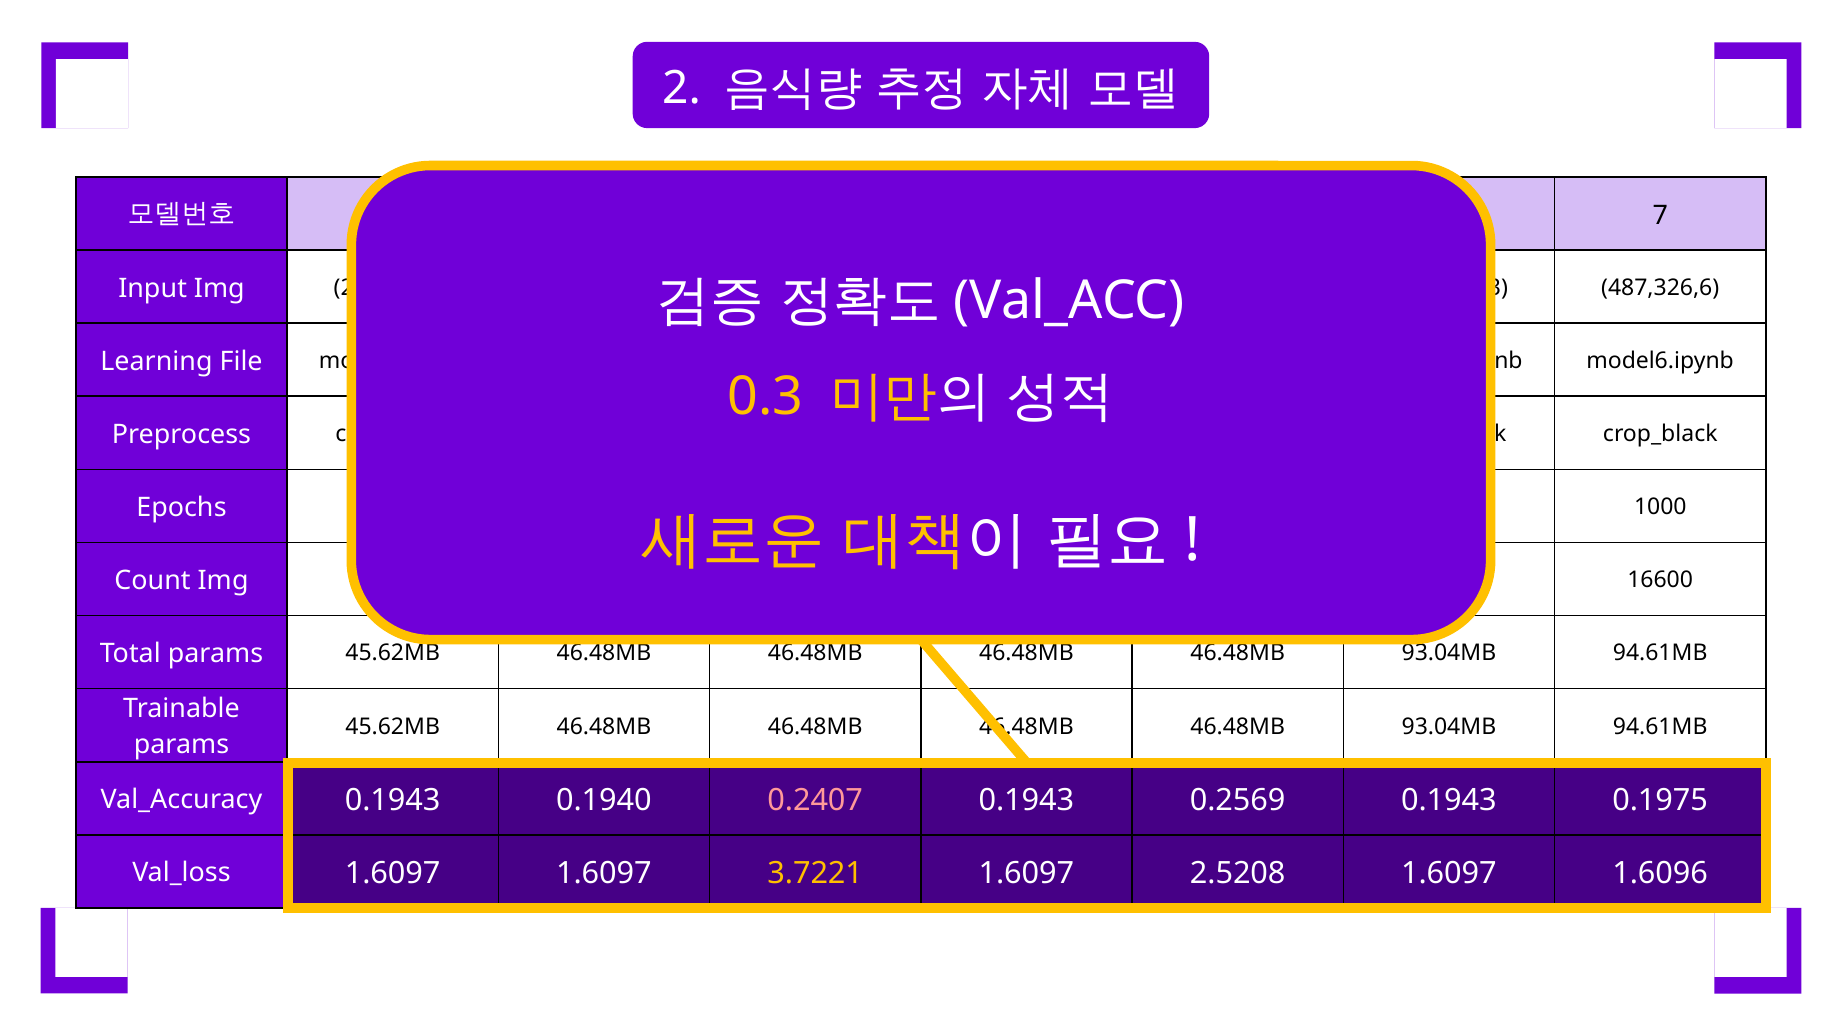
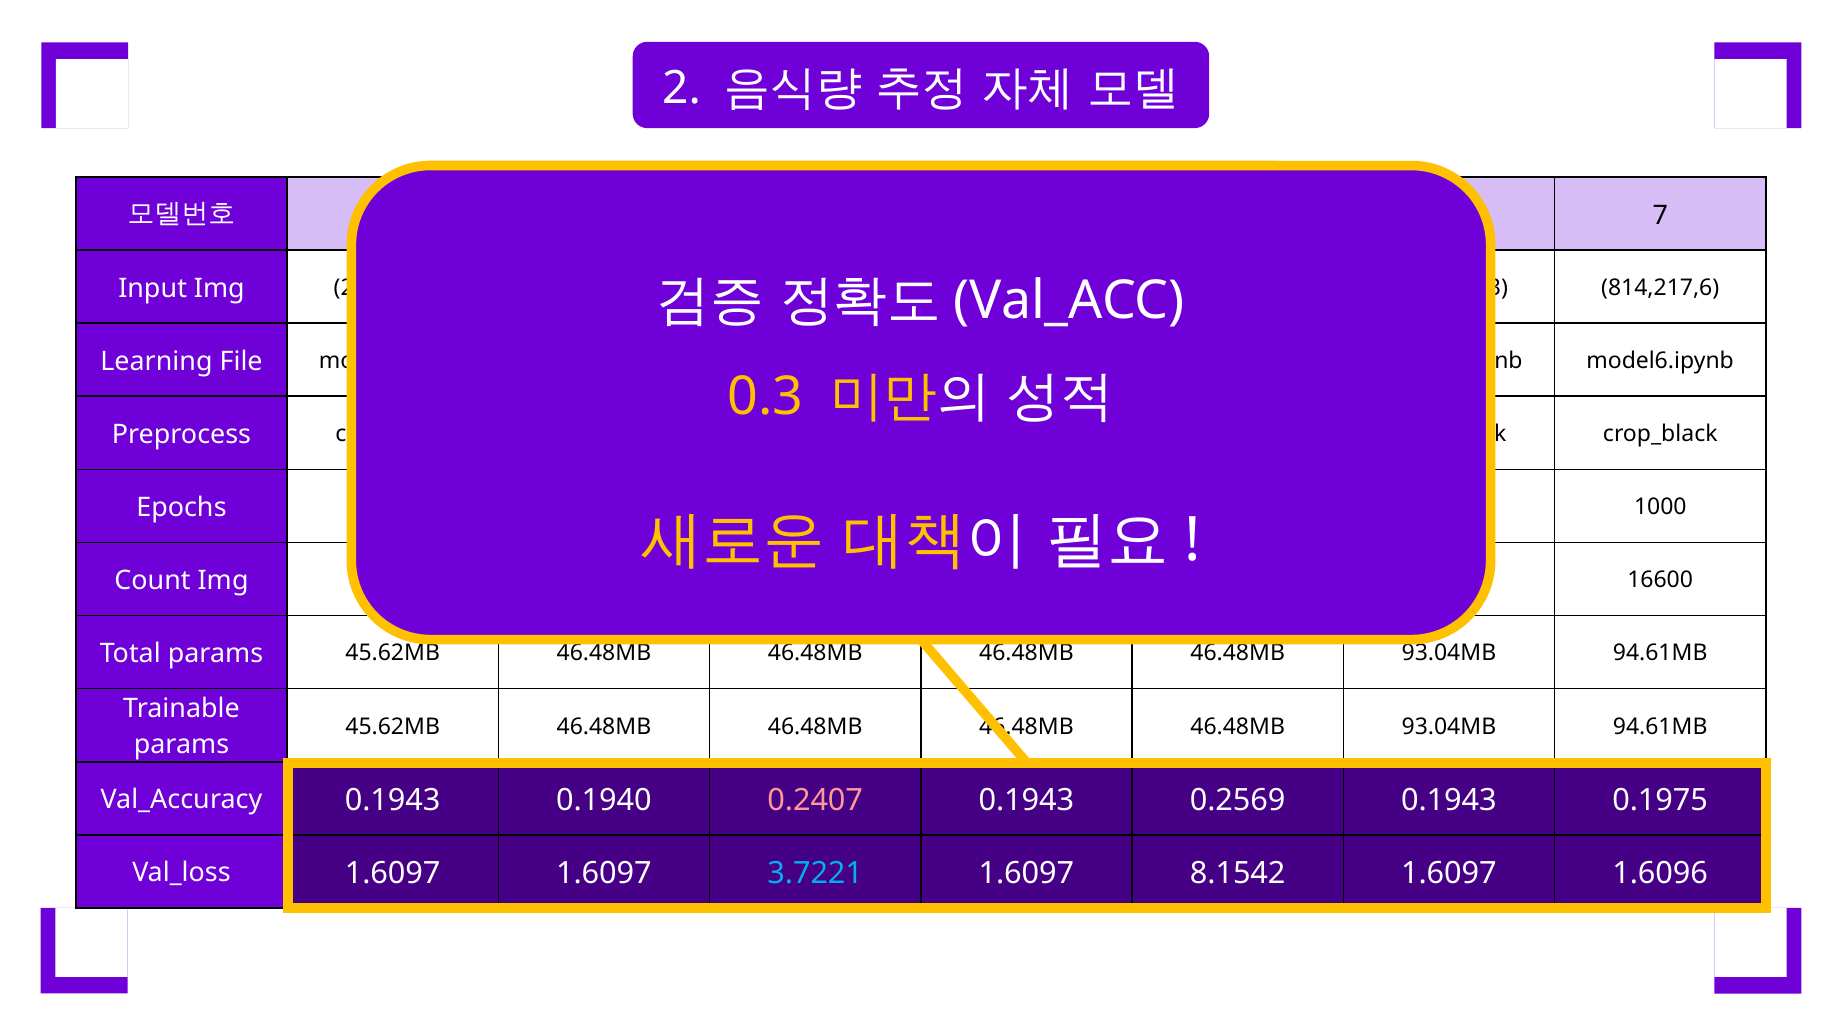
487,326,6: 487,326,6 -> 814,217,6 (1660, 288)
3.7221 colour: yellow -> light blue (815, 873)
2.5208: 2.5208 -> 8.1542 (1238, 873)
